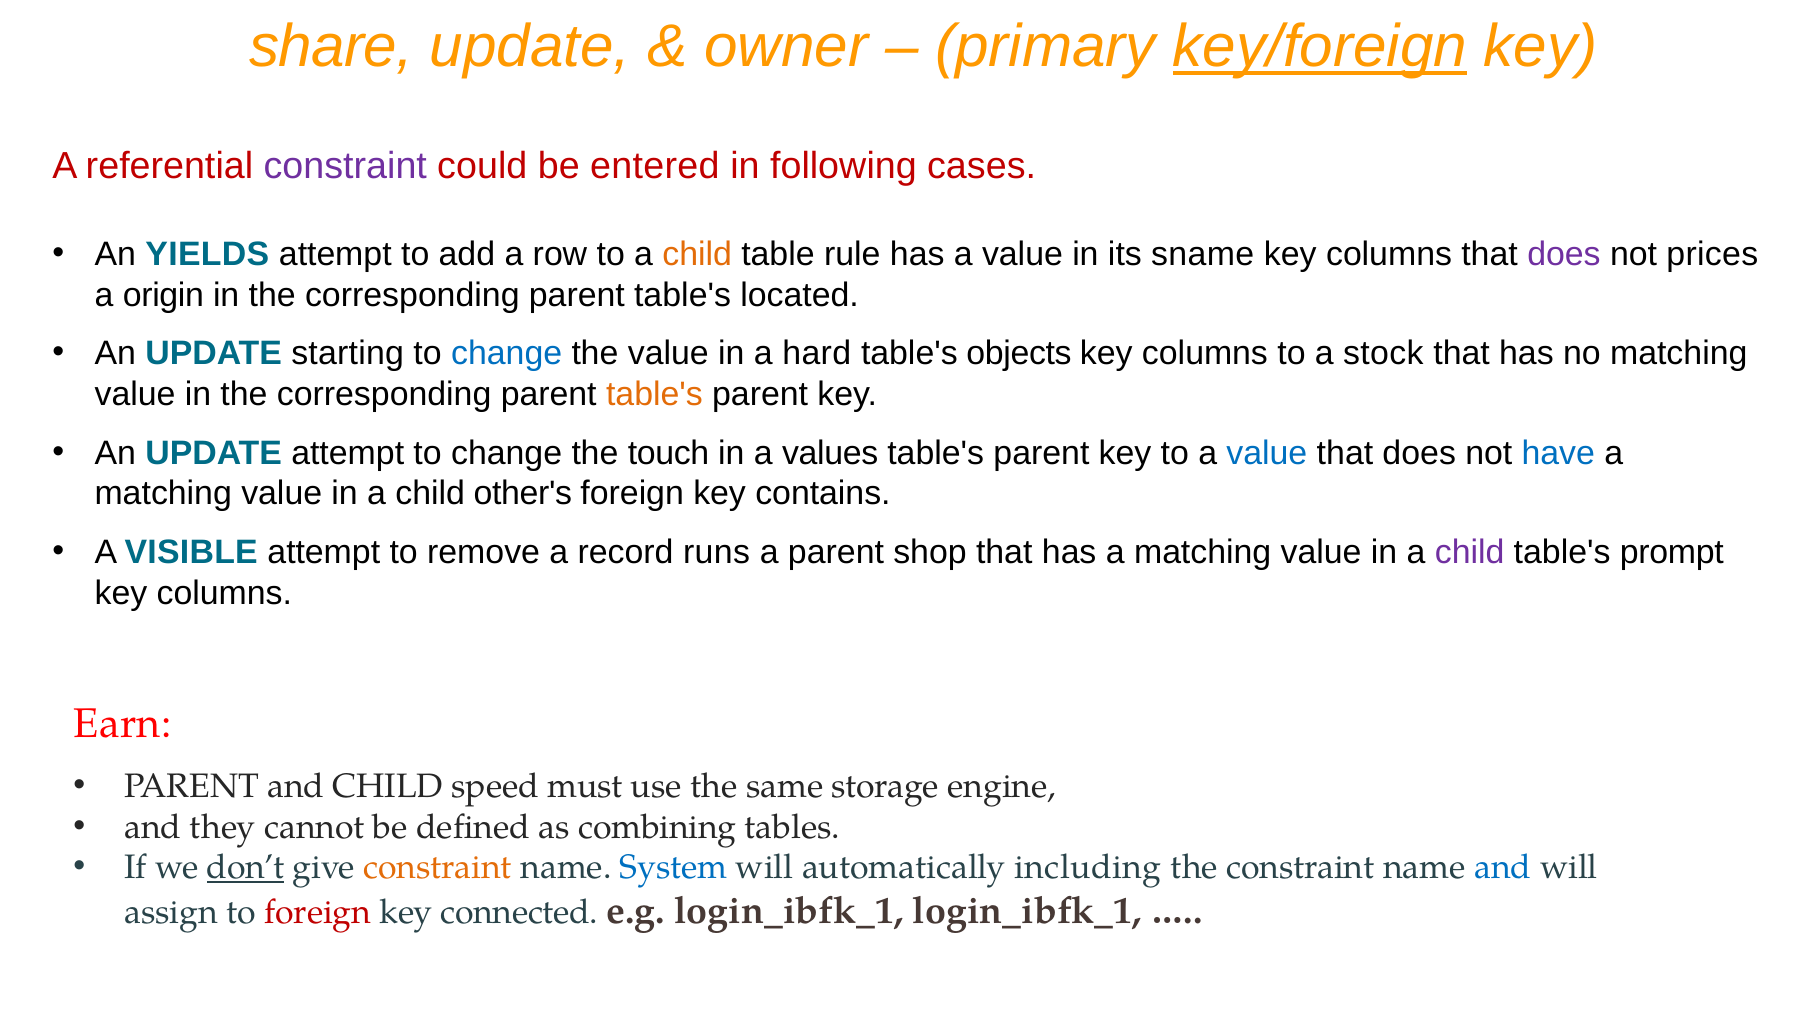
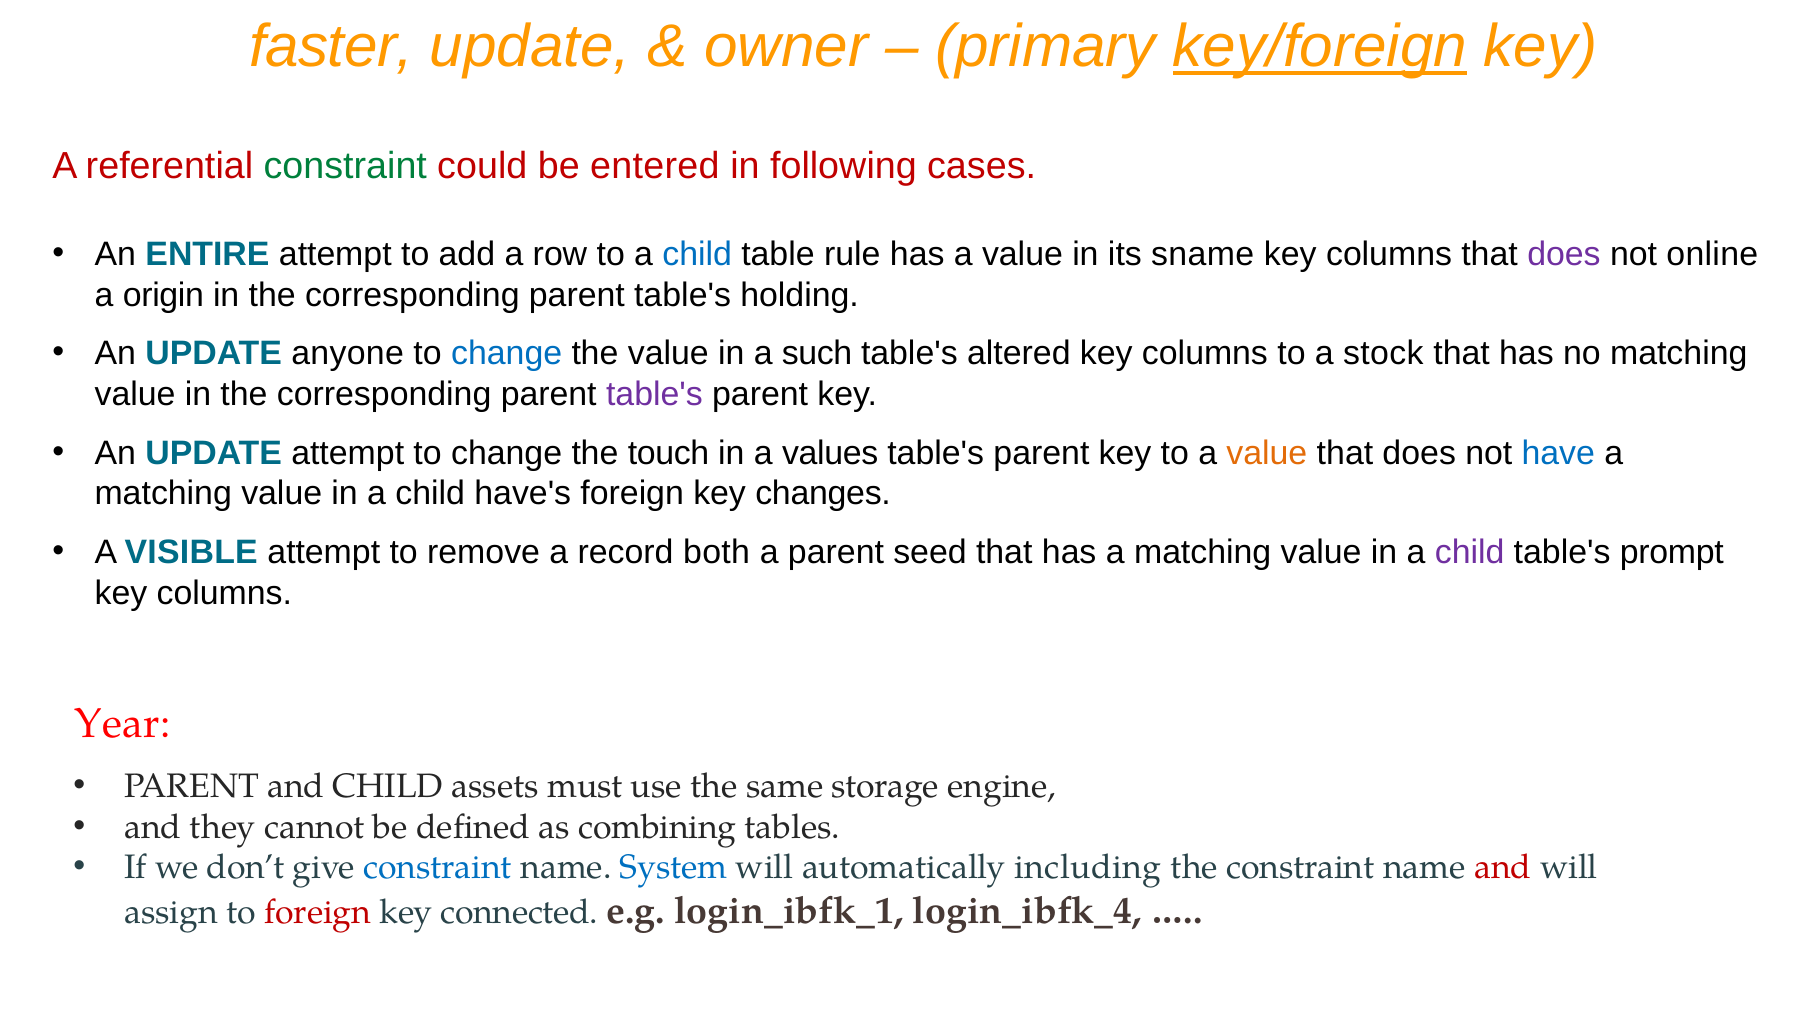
share: share -> faster (331, 47)
constraint colour: purple -> green (345, 166)
YIELDS: YIELDS -> ENTIRE (207, 254)
child colour: orange -> blue (697, 254)
prices: prices -> online (1712, 254)
located: located -> holding (800, 295)
starting: starting -> anyone (348, 354)
hard: hard -> such (817, 354)
objects: objects -> altered (1019, 354)
table's colour: orange -> purple (654, 394)
value colour: blue -> orange (1267, 453)
other's: other's -> have's (523, 493)
contains: contains -> changes (823, 493)
runs: runs -> both (717, 552)
shop: shop -> seed (930, 552)
Earn: Earn -> Year (123, 724)
speed: speed -> assets (495, 786)
don’t underline: present -> none (246, 867)
constraint colour: orange -> blue (438, 867)
and colour: blue -> red (1503, 867)
login_ibfk_1 login_ibfk_1: login_ibfk_1 -> login_ibfk_4 (1027, 911)
